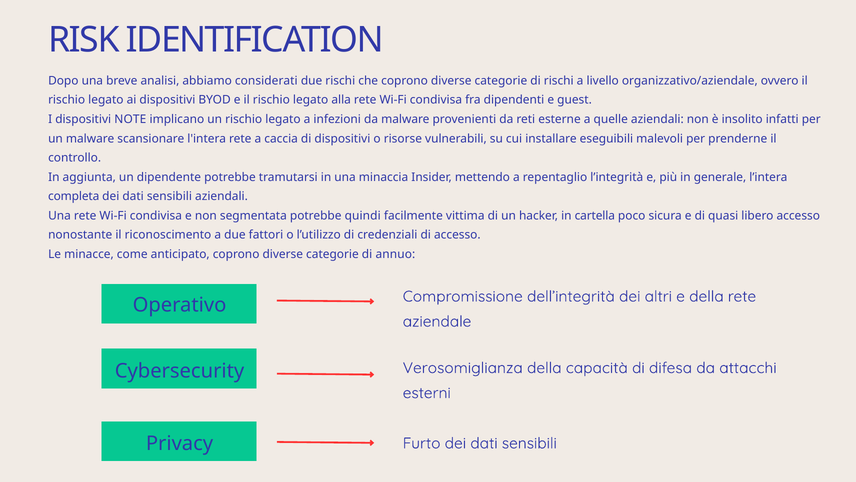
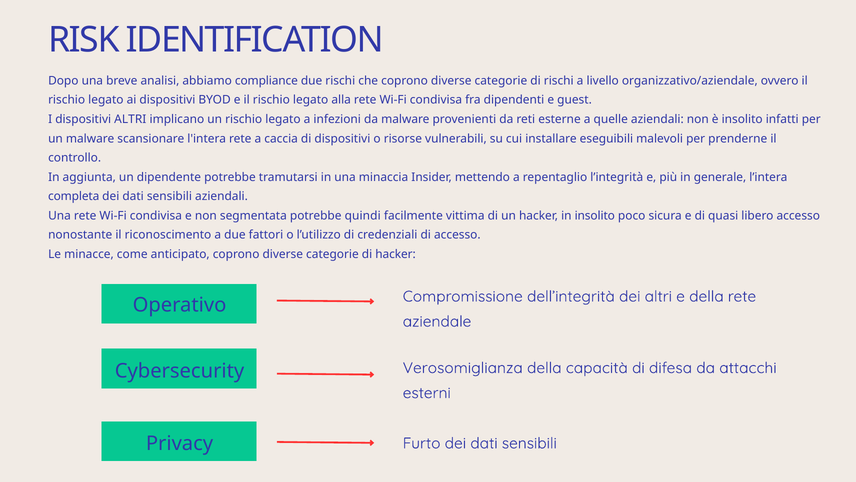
considerati: considerati -> compliance (266, 81)
dispositivi NOTE: NOTE -> ALTRI (130, 119)
in cartella: cartella -> insolito (595, 215)
di annuo: annuo -> hacker (396, 254)
